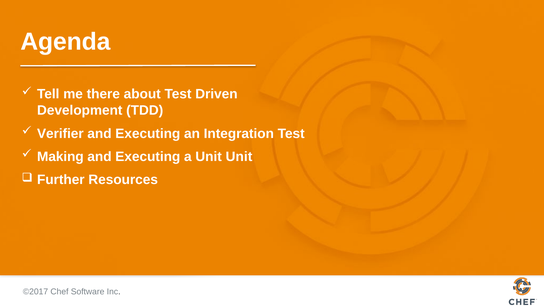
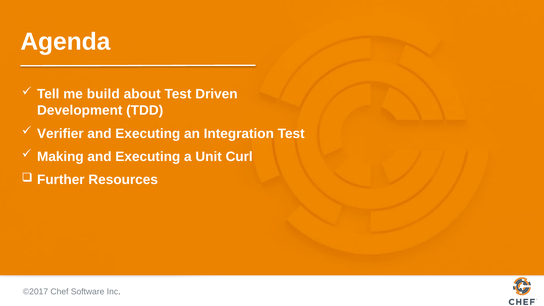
there: there -> build (103, 94)
Unit Unit: Unit -> Curl (239, 157)
